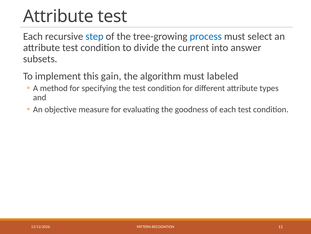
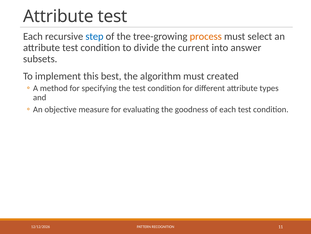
process colour: blue -> orange (206, 36)
gain: gain -> best (111, 76)
labeled: labeled -> created (223, 76)
